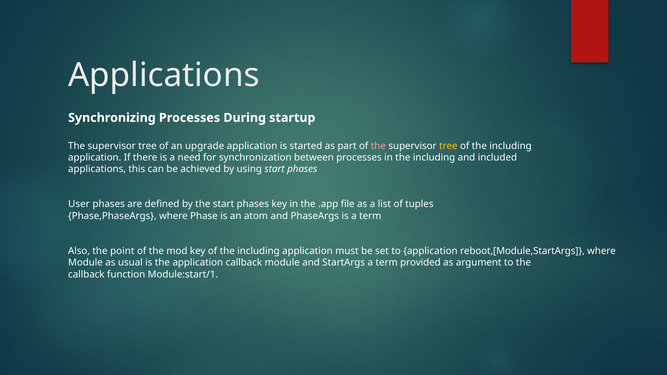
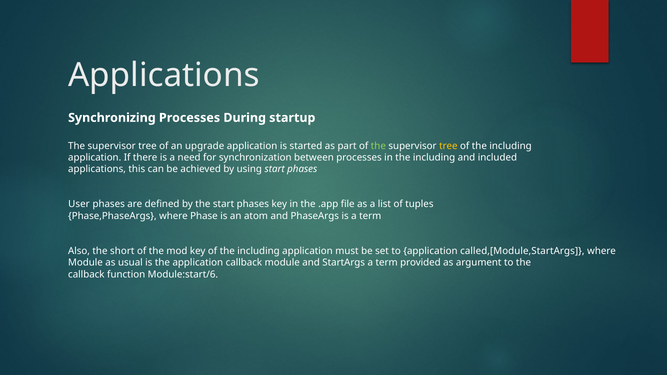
the colour: pink -> light green (378, 146)
point: point -> short (122, 251)
reboot,[Module,StartArgs: reboot,[Module,StartArgs -> called,[Module,StartArgs (522, 251)
Module:start/1: Module:start/1 -> Module:start/6 (183, 274)
